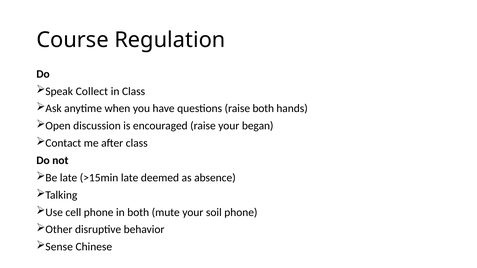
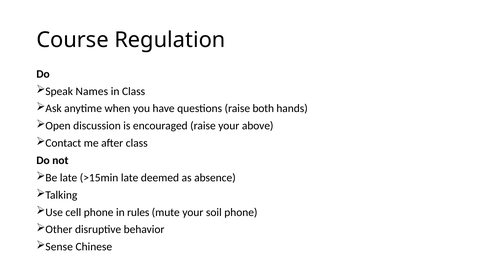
Collect: Collect -> Names (92, 91)
began: began -> above (258, 126)
in both: both -> rules (138, 213)
